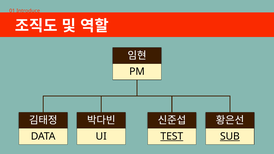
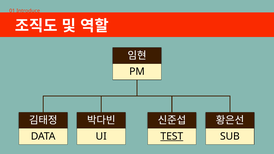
SUB underline: present -> none (230, 136)
